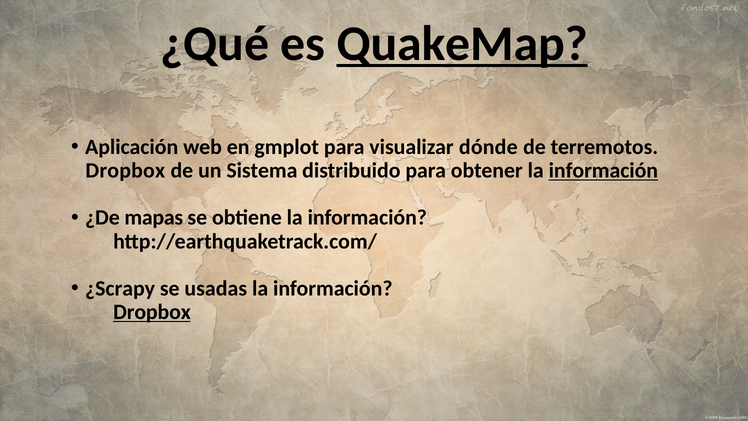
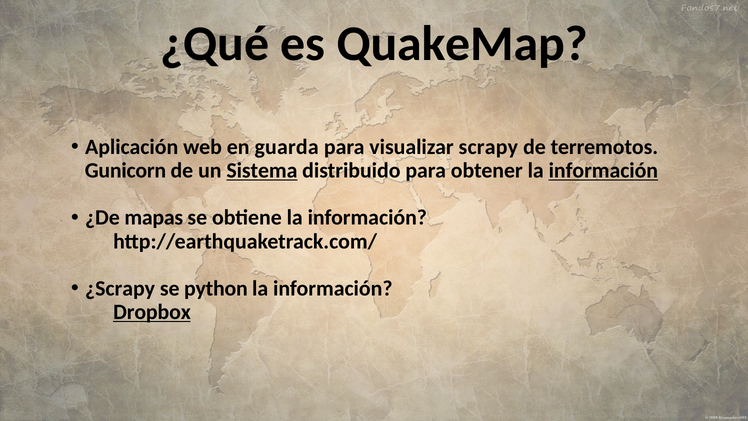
QuakeMap underline: present -> none (462, 44)
gmplot: gmplot -> guarda (287, 147)
dónde: dónde -> scrapy (488, 147)
Dropbox: Dropbox -> Gunicorn (125, 170)
Sistema underline: none -> present (262, 170)
usadas: usadas -> python (216, 288)
